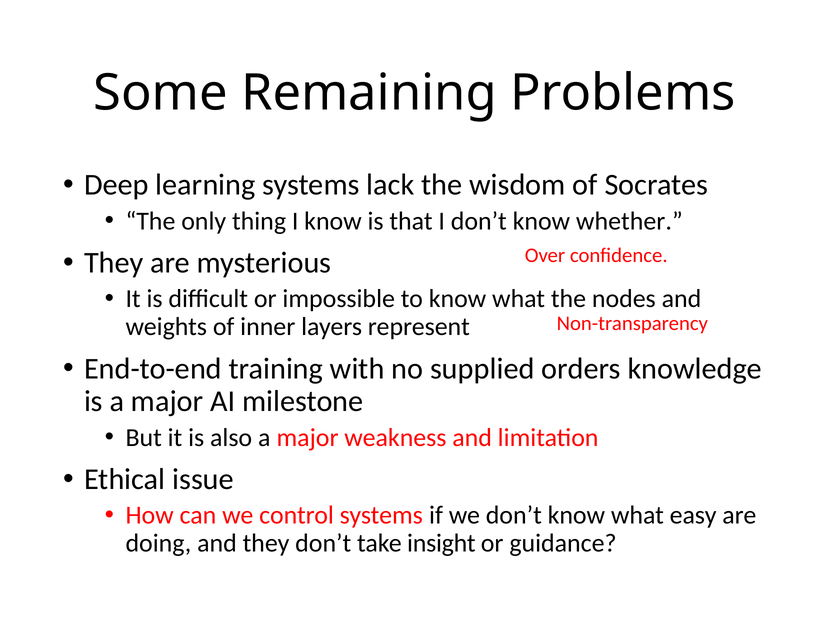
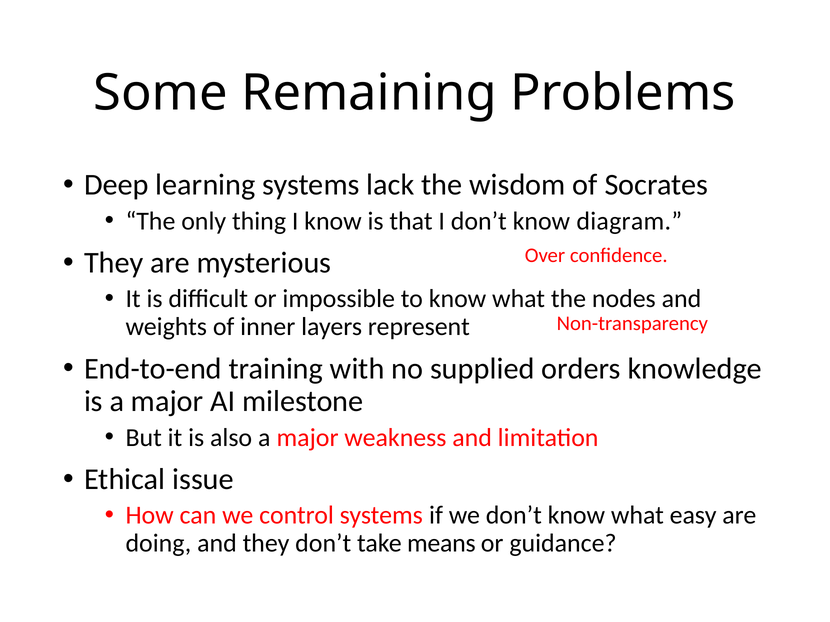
whether: whether -> diagram (629, 221)
insight: insight -> means (441, 544)
